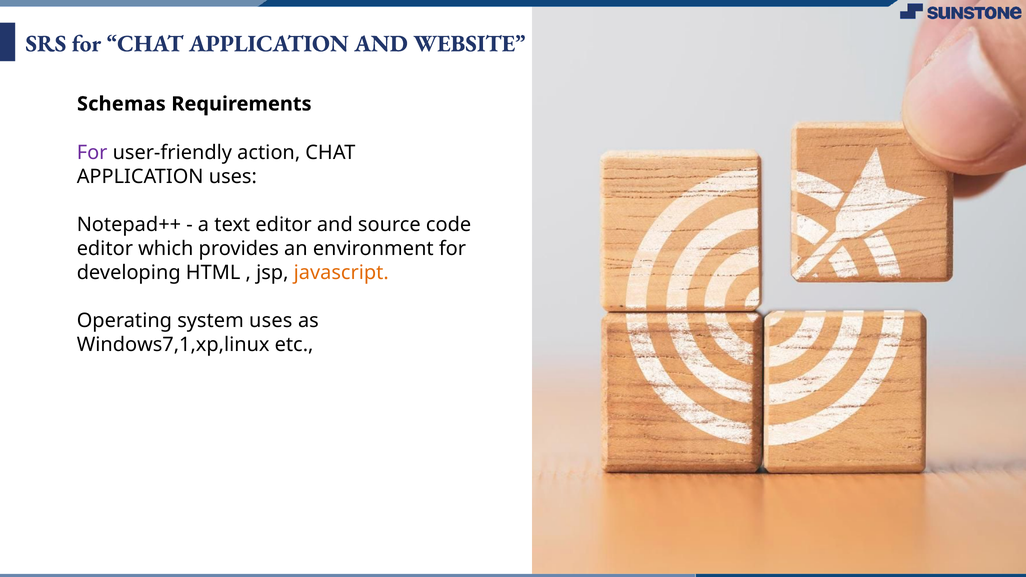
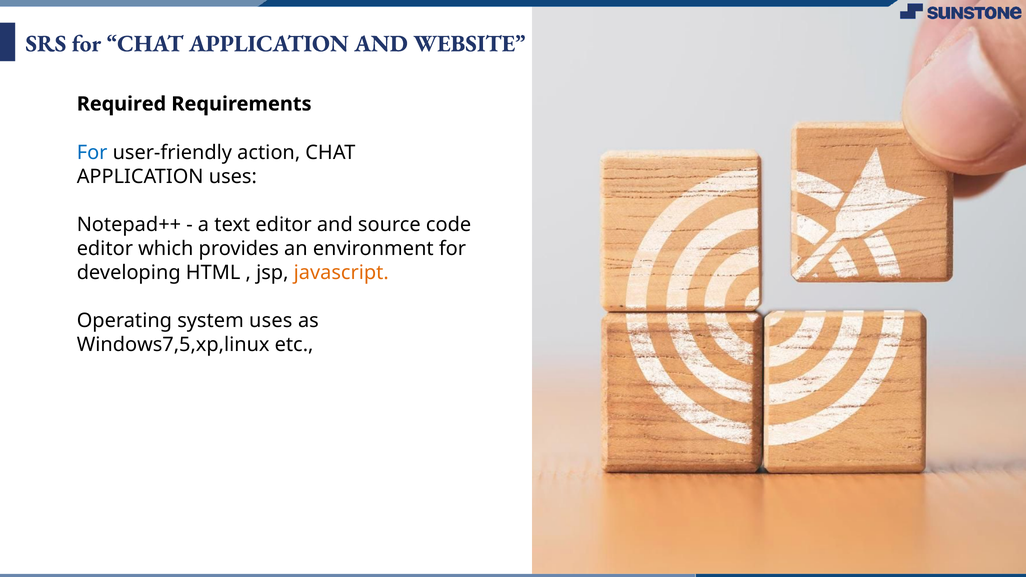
Schemas: Schemas -> Required (121, 104)
For colour: purple -> blue (92, 153)
Windows7,1,xp,linux: Windows7,1,xp,linux -> Windows7,5,xp,linux (173, 345)
